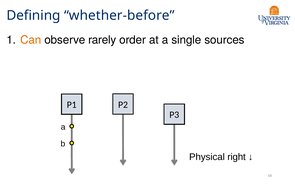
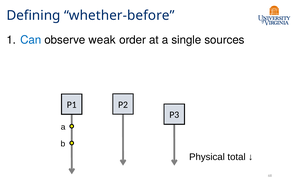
Can colour: orange -> blue (31, 40)
rarely: rarely -> weak (102, 40)
right: right -> total (237, 157)
